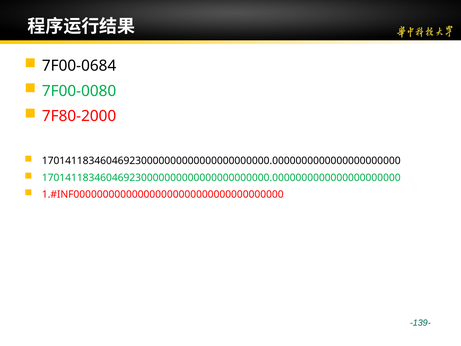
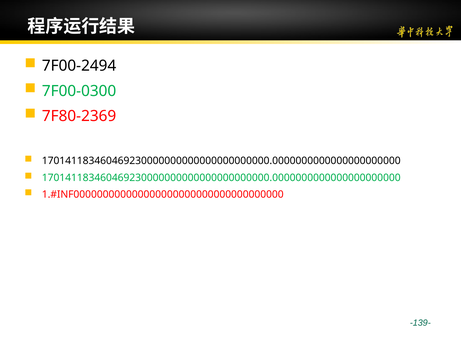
7F00-0684: 7F00-0684 -> 7F00-2494 (79, 66)
7F00-0080: 7F00-0080 -> 7F00-0300 (79, 91)
7F80-2000: 7F80-2000 -> 7F80-2369 (79, 116)
